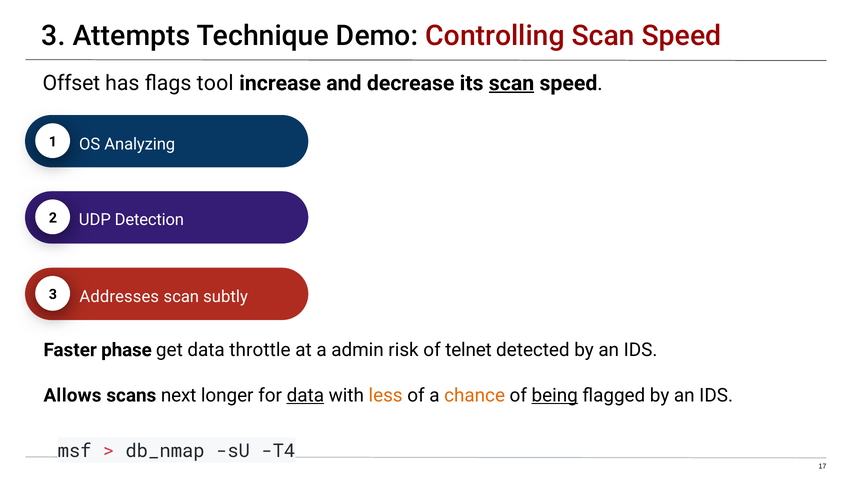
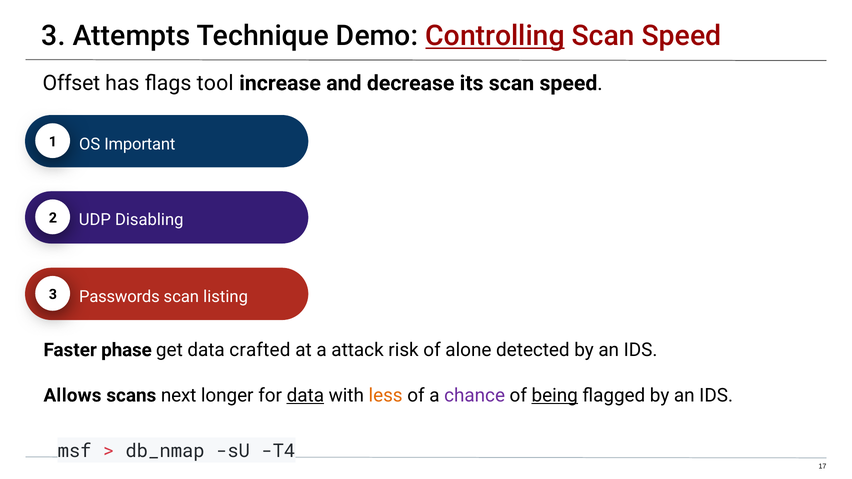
Controlling underline: none -> present (495, 36)
scan underline: present -> none (511, 83)
Analyzing: Analyzing -> Important (140, 144)
Detection: Detection -> Disabling (149, 220)
Addresses: Addresses -> Passwords (119, 297)
subtly: subtly -> listing (226, 297)
throttle: throttle -> crafted (260, 350)
admin: admin -> attack (358, 350)
telnet: telnet -> alone (468, 350)
chance colour: orange -> purple (475, 396)
